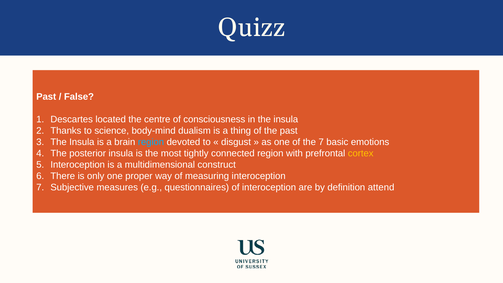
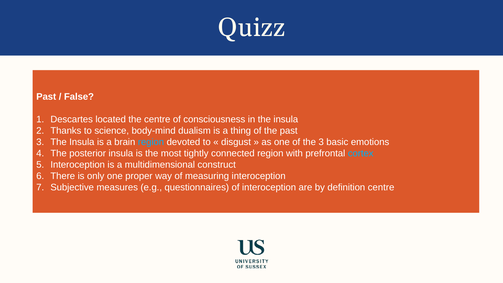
the 7: 7 -> 3 (321, 142)
cortex colour: yellow -> light blue (361, 153)
definition attend: attend -> centre (381, 187)
